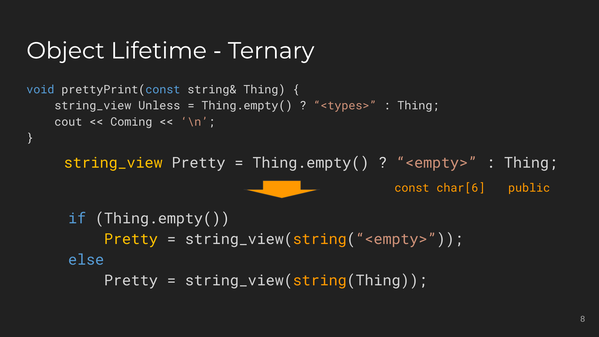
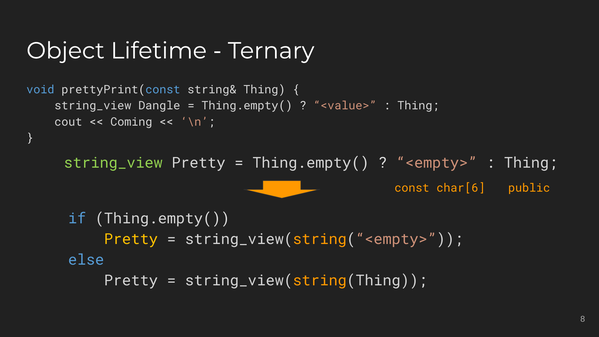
Unless: Unless -> Dangle (159, 106)
<types>: <types> -> <value> (345, 106)
string_view colour: yellow -> light green (113, 163)
